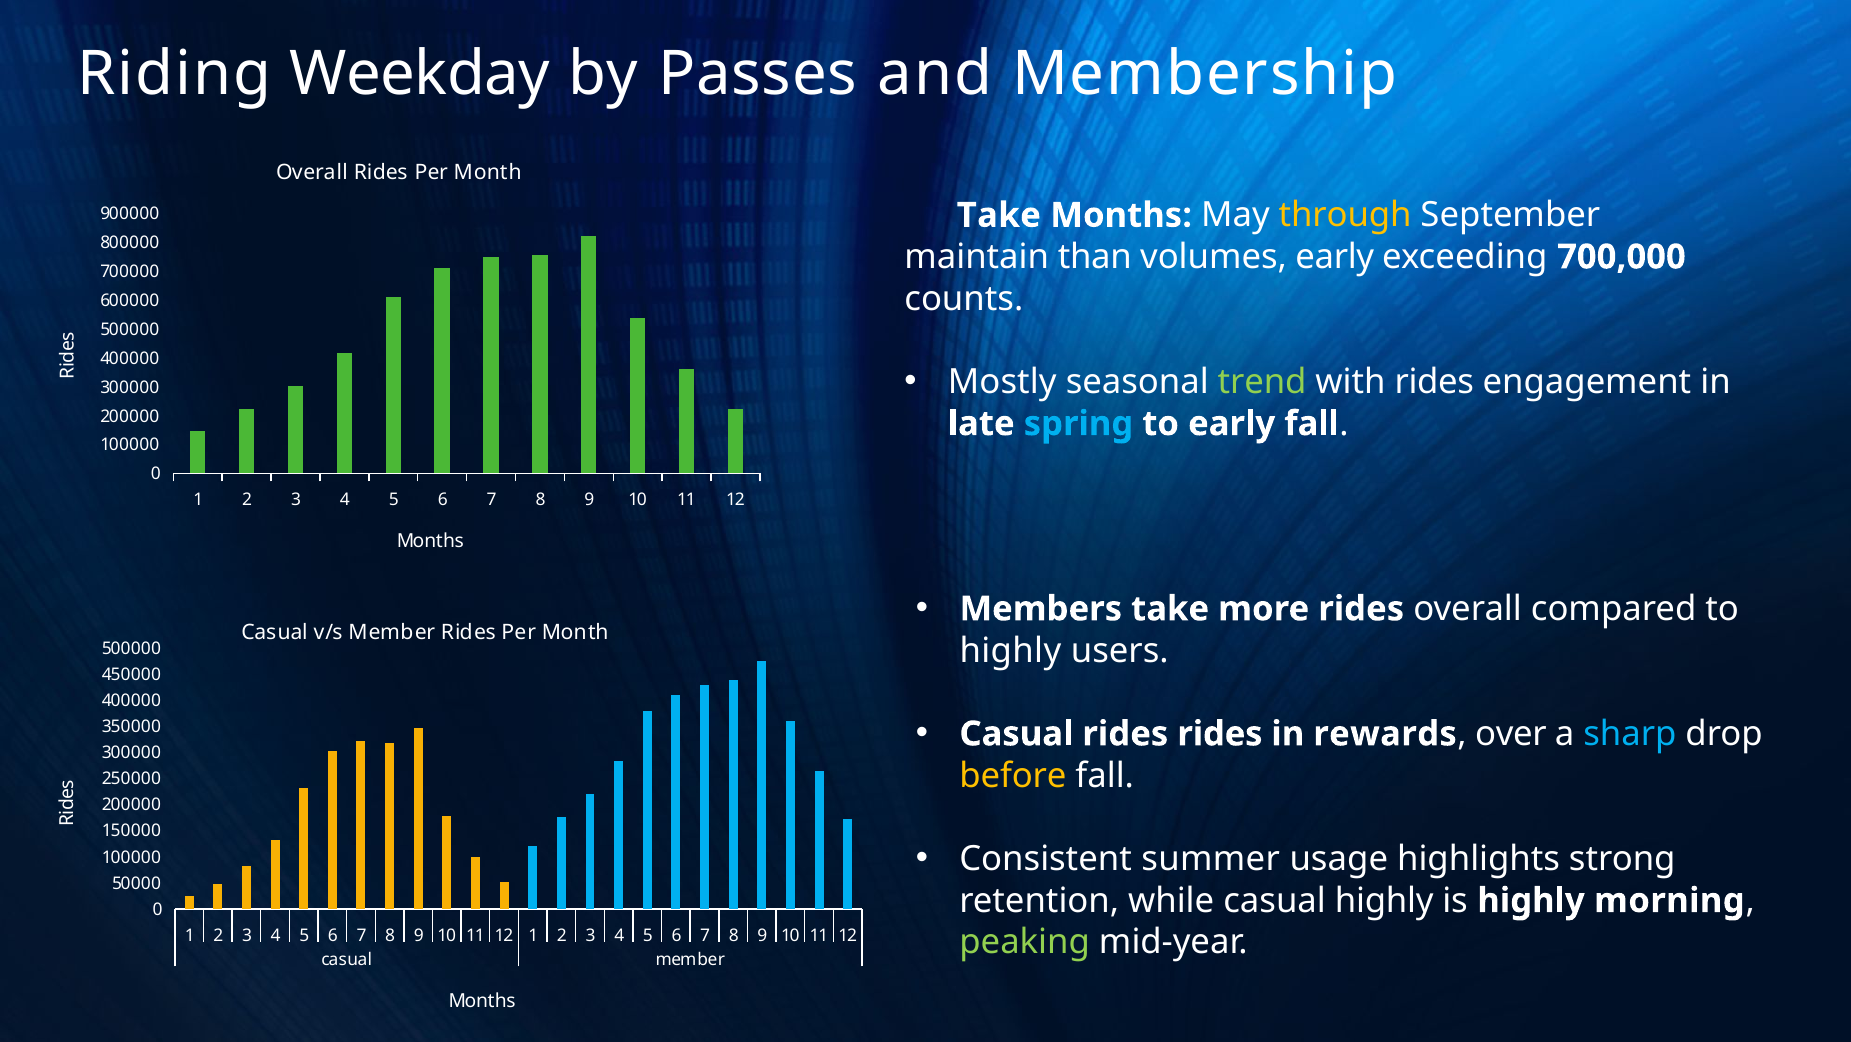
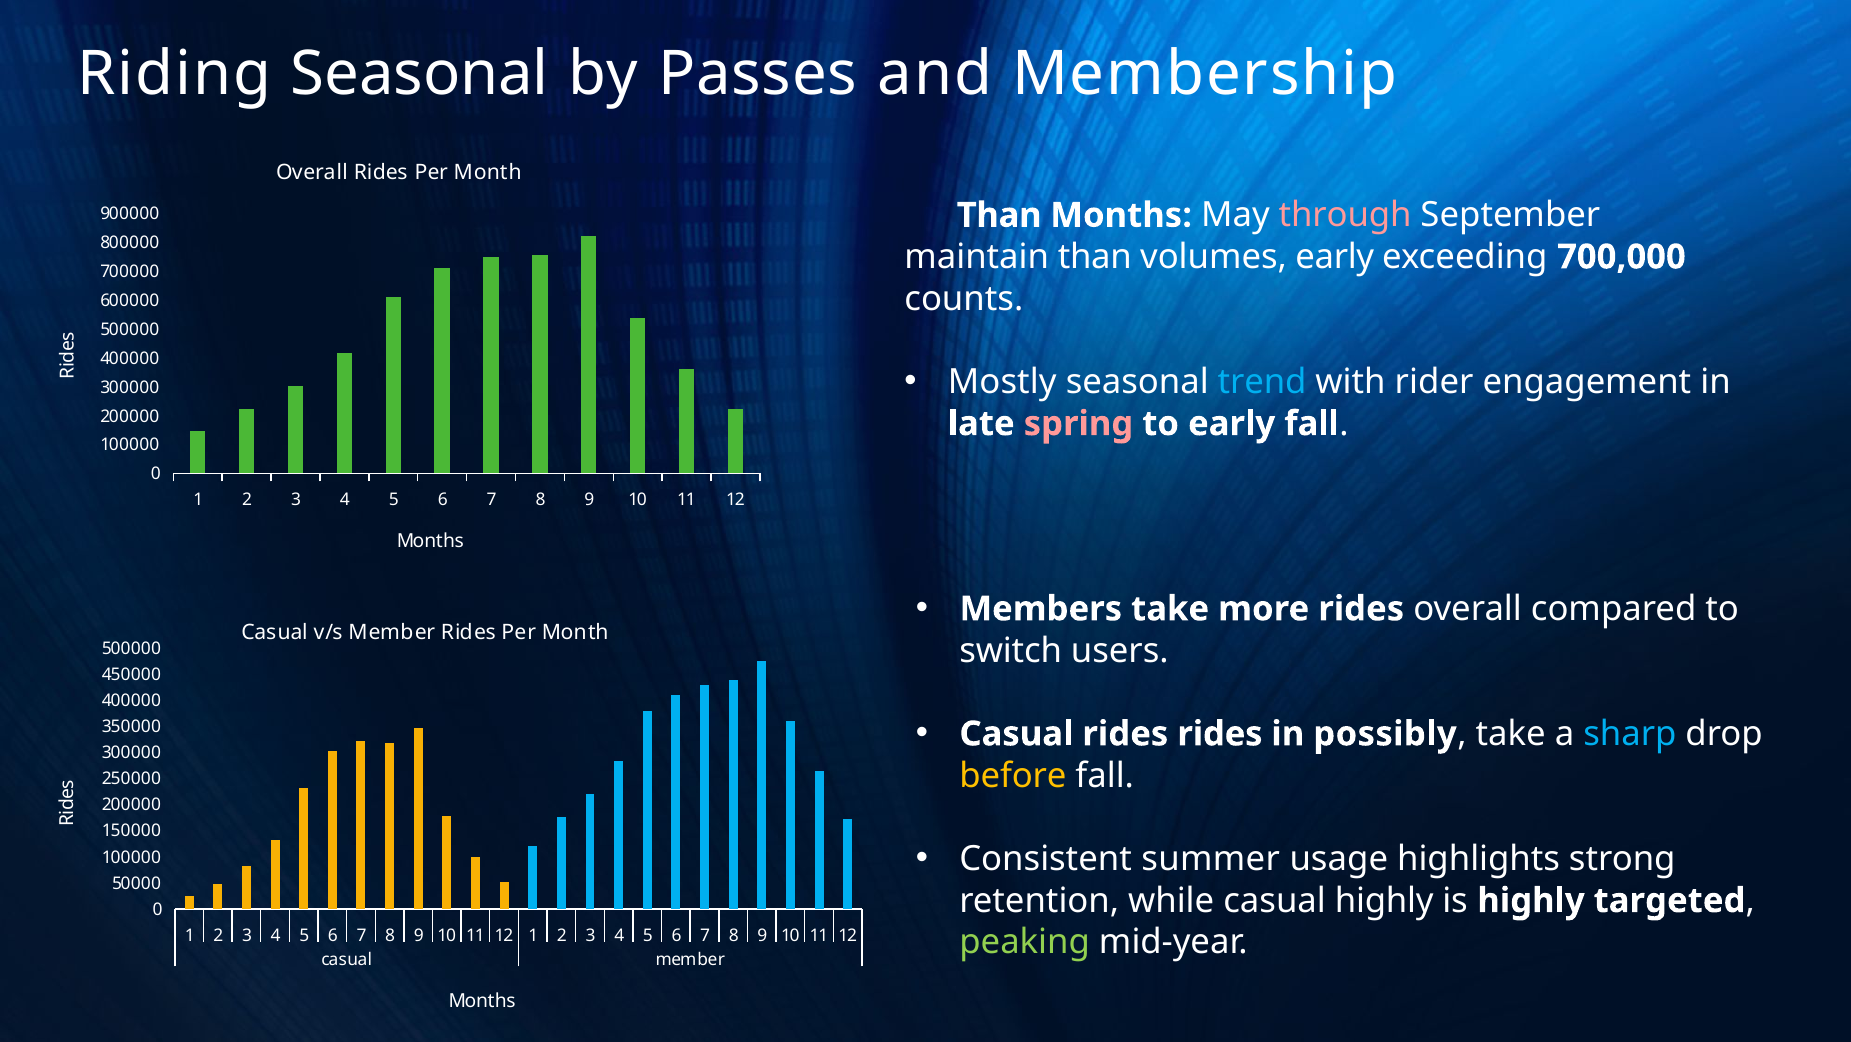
Riding Weekday: Weekday -> Seasonal (420, 74)
Take: Take -> Than (999, 215)
through colour: yellow -> pink (1345, 215)
trend colour: light green -> light blue (1262, 382)
with rides: rides -> rider (1434, 382)
spring colour: light blue -> pink (1078, 423)
highly: highly -> switch (1011, 650)
rewards: rewards -> possibly (1385, 734)
over: over -> take (1511, 734)
morning: morning -> targeted (1670, 900)
